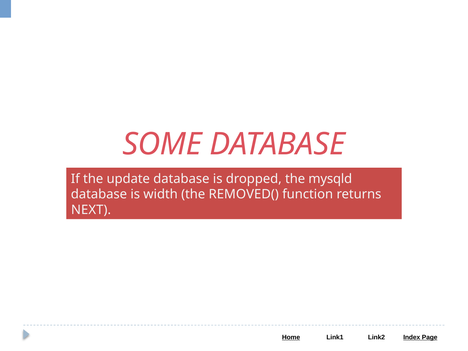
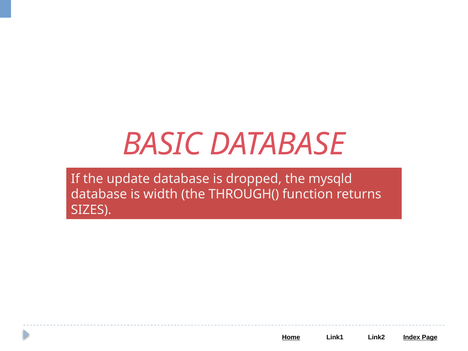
SOME: SOME -> BASIC (162, 144)
REMOVED(: REMOVED( -> THROUGH( (244, 194)
NEXT: NEXT -> SIZES (91, 210)
